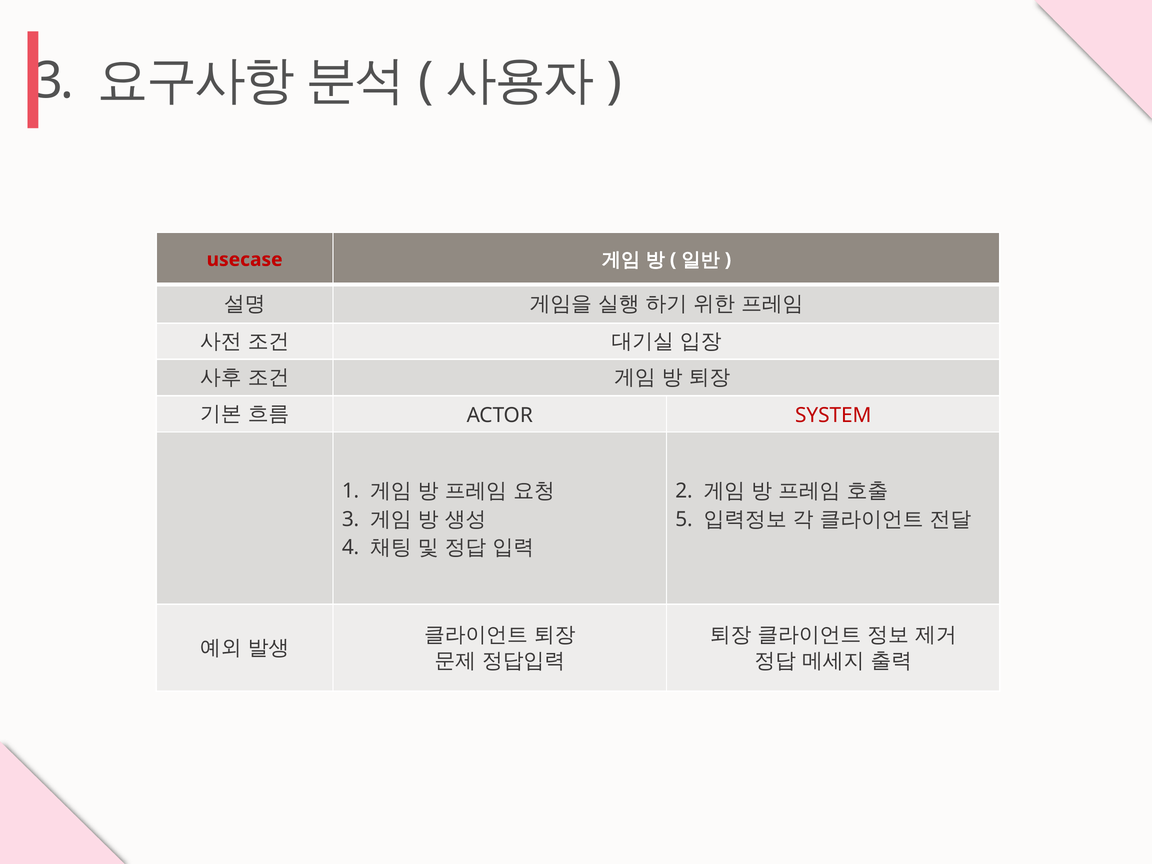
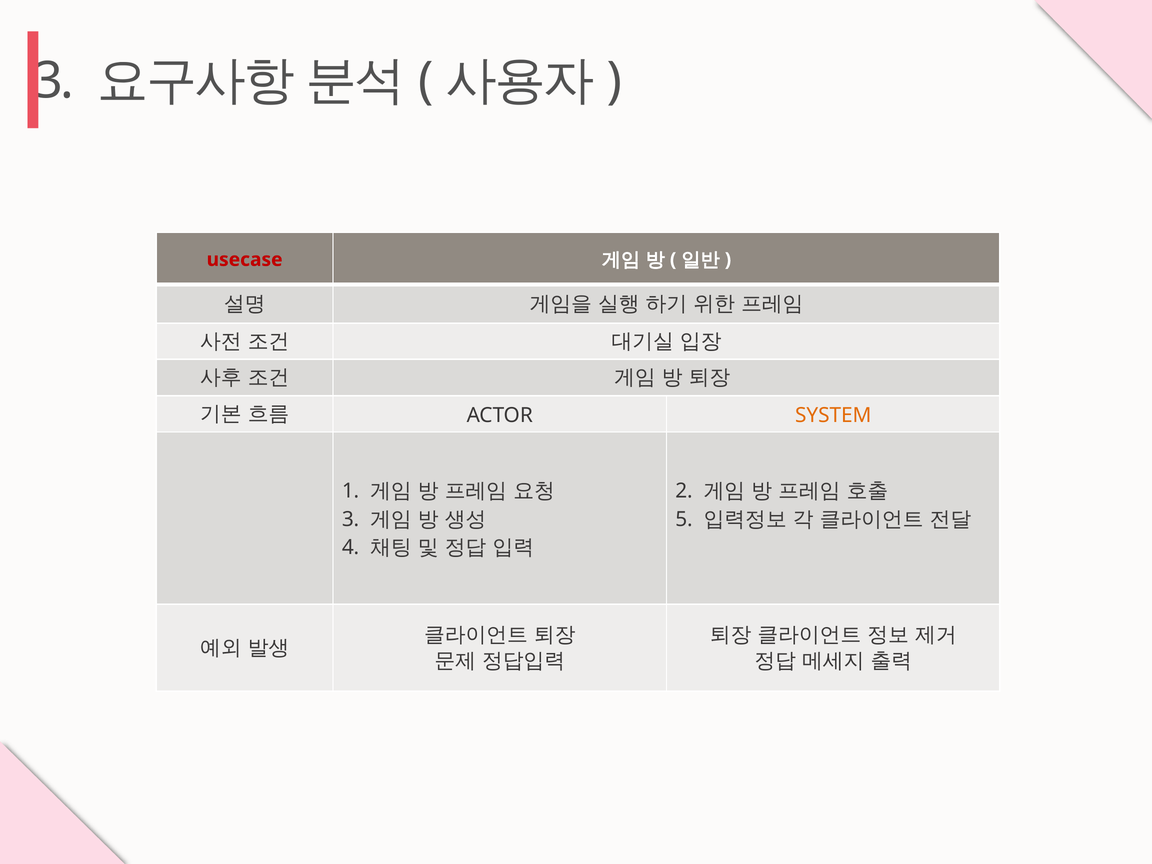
SYSTEM colour: red -> orange (833, 415)
